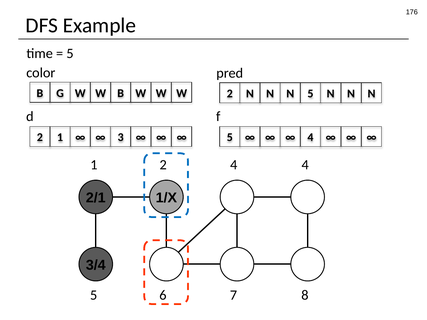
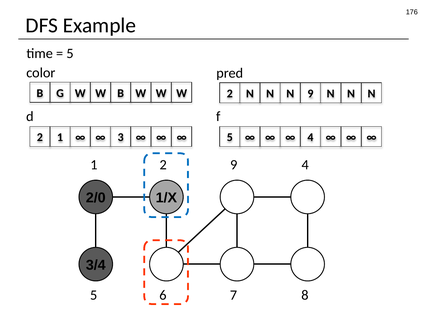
N 5: 5 -> 9 (310, 94)
1 4: 4 -> 9 (234, 165)
2/1: 2/1 -> 2/0 (96, 198)
